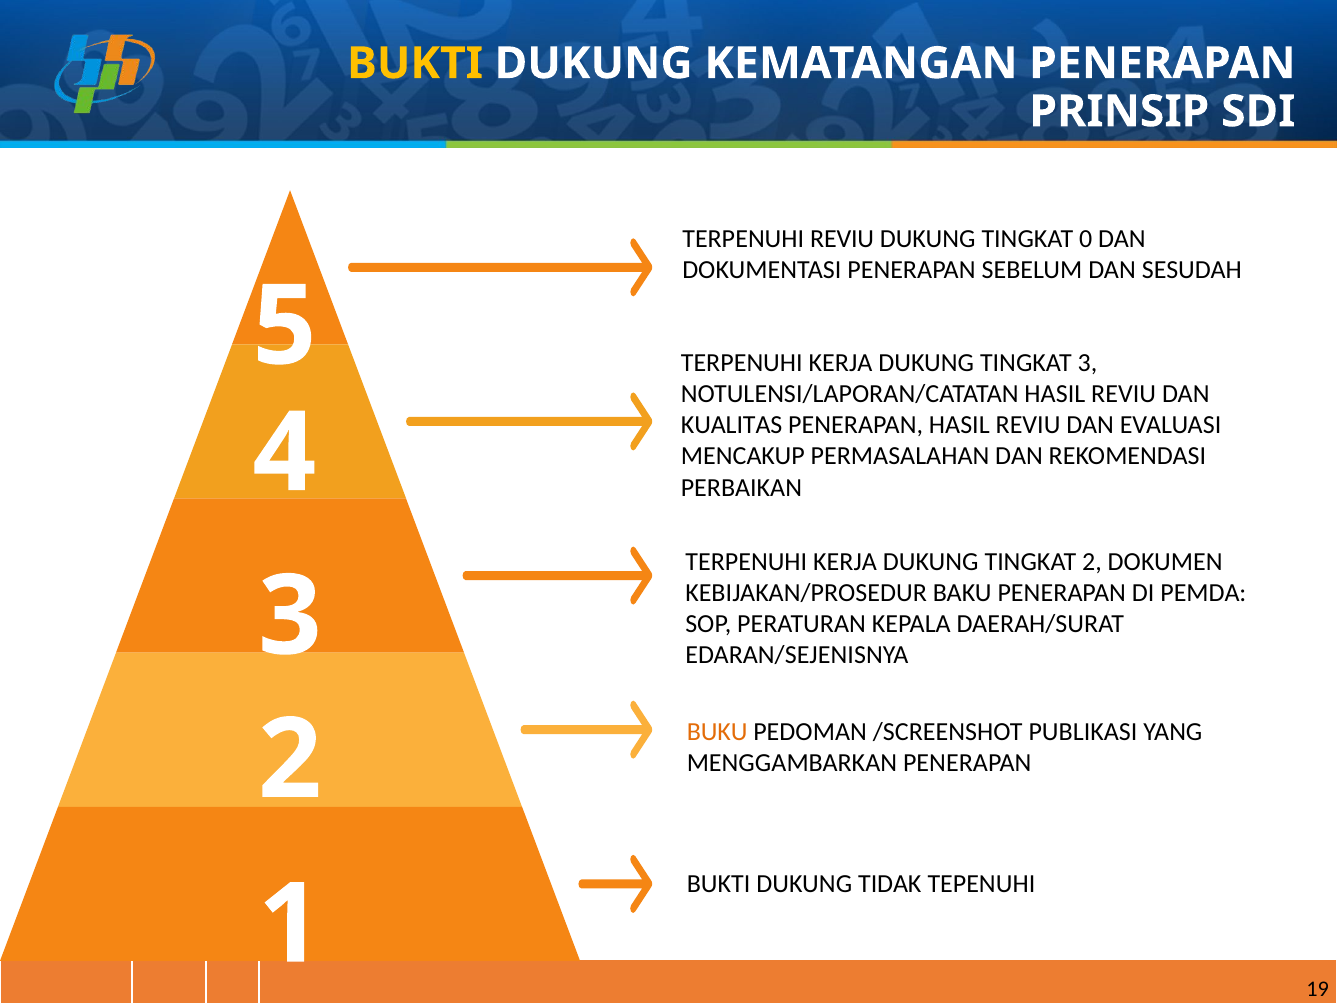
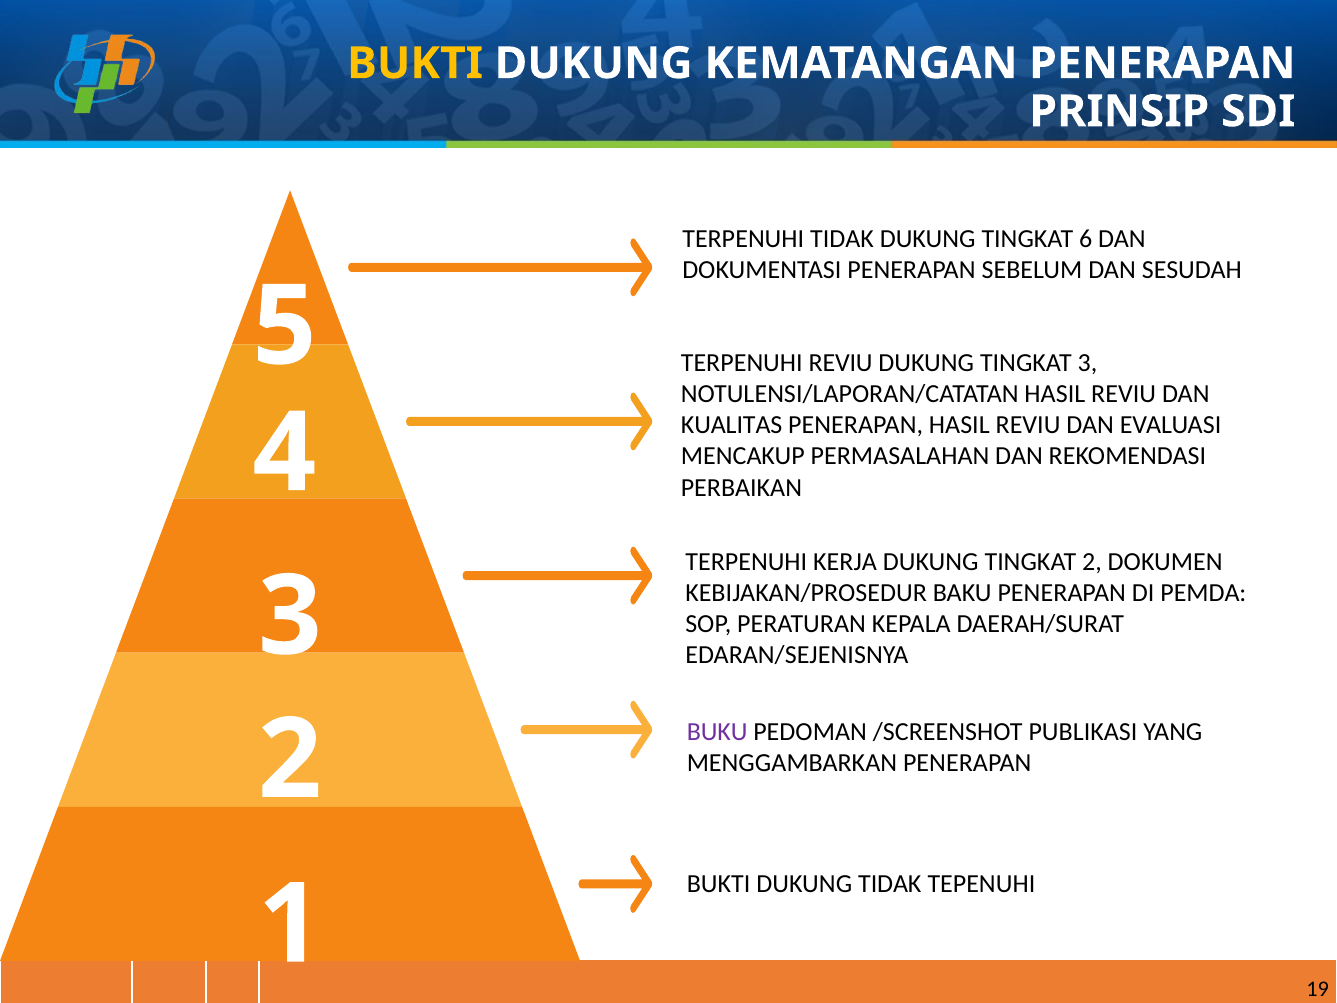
TERPENUHI REVIU: REVIU -> TIDAK (842, 238)
0: 0 -> 6 (1086, 238)
KERJA: KERJA -> REVIU (841, 363)
BUKU colour: orange -> purple (717, 732)
